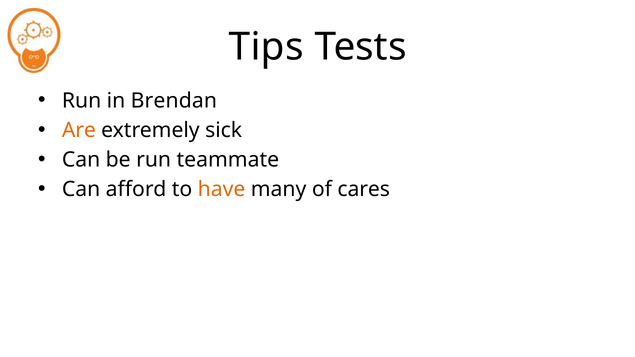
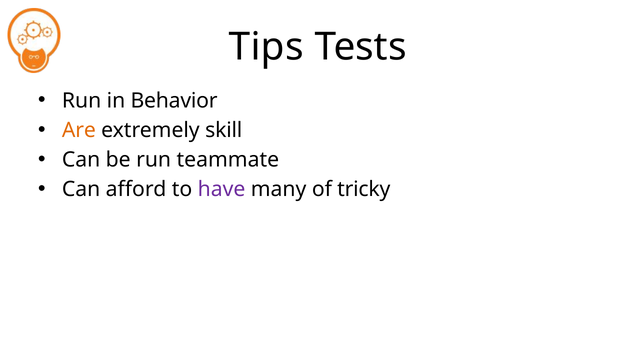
Brendan: Brendan -> Behavior (174, 101)
sick: sick -> skill (224, 130)
have colour: orange -> purple (222, 190)
cares: cares -> tricky (364, 190)
